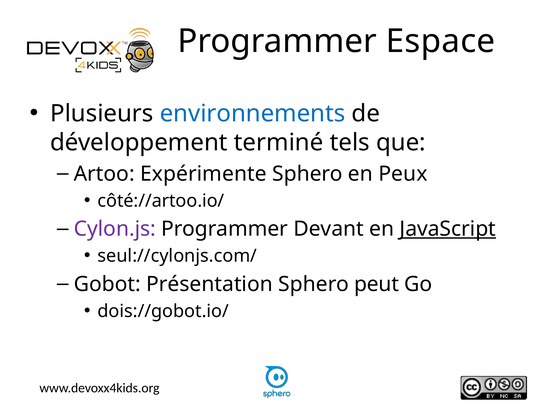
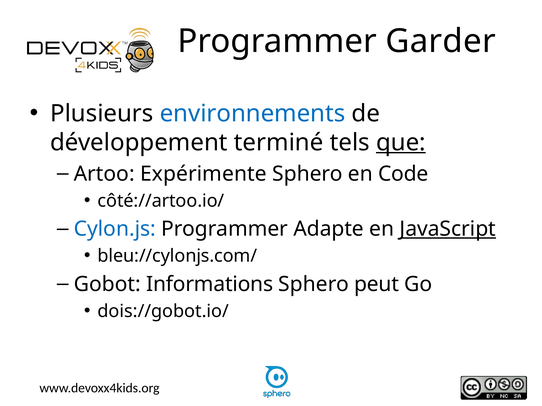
Espace: Espace -> Garder (441, 41)
que underline: none -> present (401, 143)
Peux: Peux -> Code (403, 174)
Cylon.js colour: purple -> blue (115, 229)
Devant: Devant -> Adapte (329, 229)
seul://cylonjs.com/: seul://cylonjs.com/ -> bleu://cylonjs.com/ (177, 256)
Présentation: Présentation -> Informations (210, 285)
